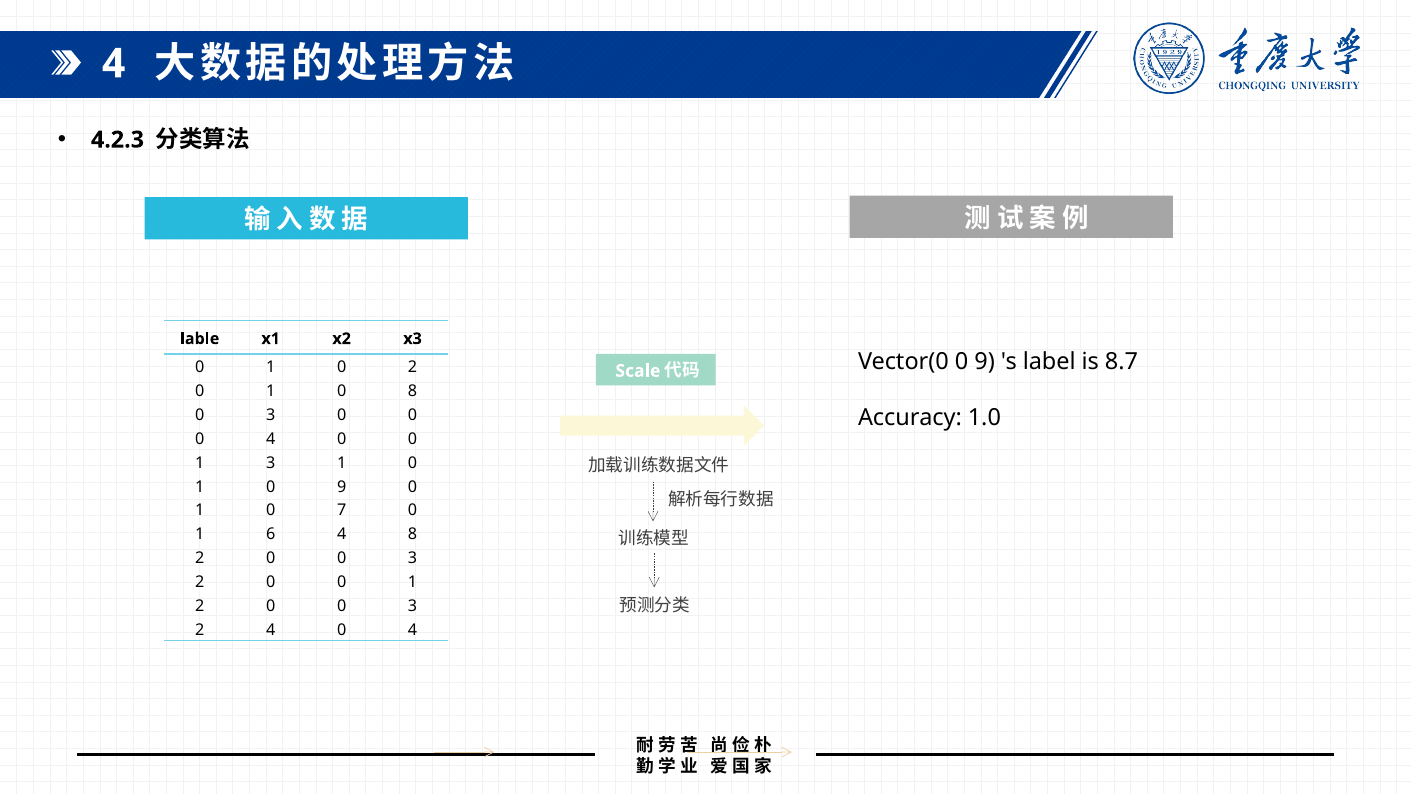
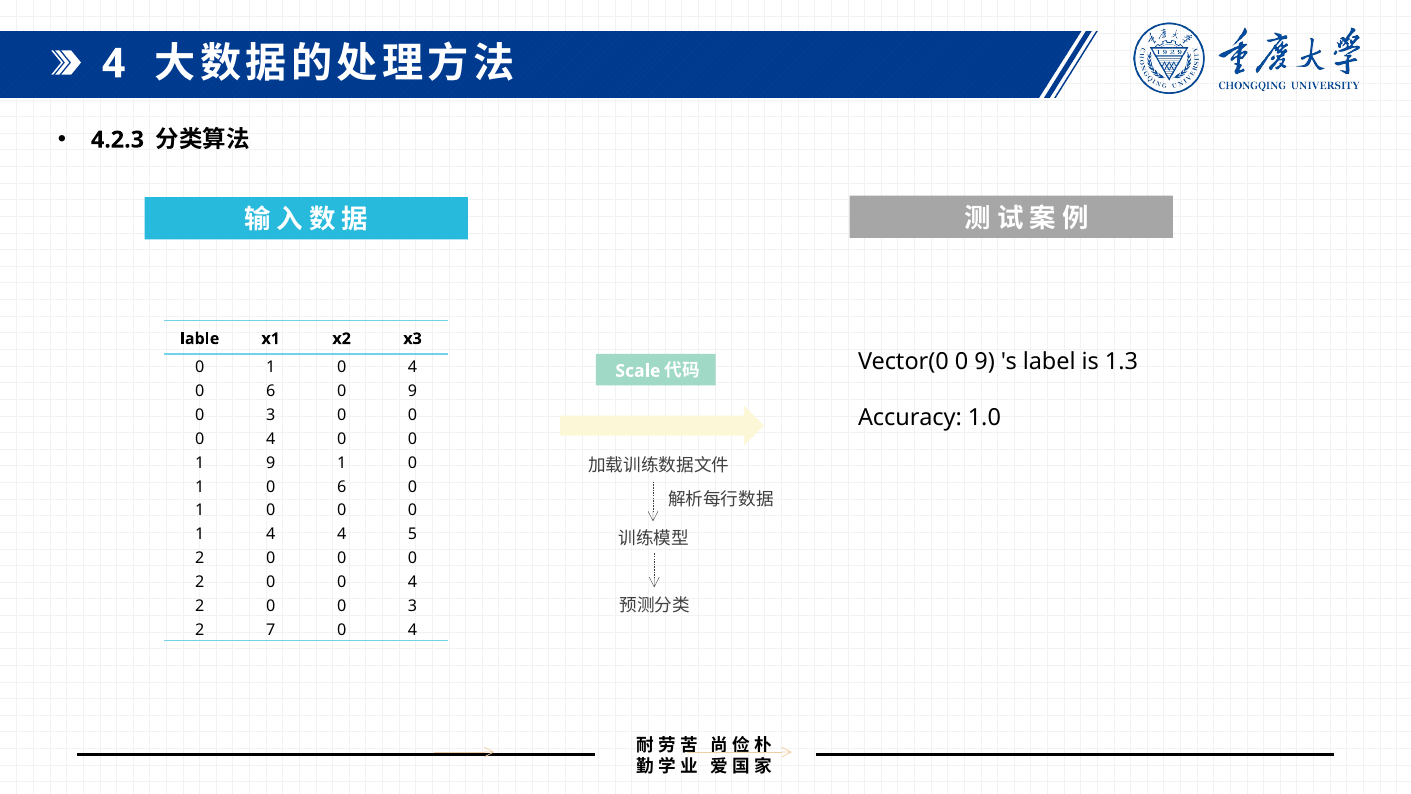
8.7: 8.7 -> 1.3 (1122, 362)
1 0 2: 2 -> 4 (413, 367)
1: 1 -> 6 (271, 391)
8: 8 -> 9 (413, 391)
1 3: 3 -> 9 (271, 463)
1 0 9: 9 -> 6 (342, 487)
1 0 7: 7 -> 0 (342, 510)
1 6: 6 -> 4 (271, 534)
4 8: 8 -> 5 (413, 534)
3: 3 -> 0 (413, 558)
2 0 0 1: 1 -> 4 (413, 582)
2 4: 4 -> 7 (271, 630)
